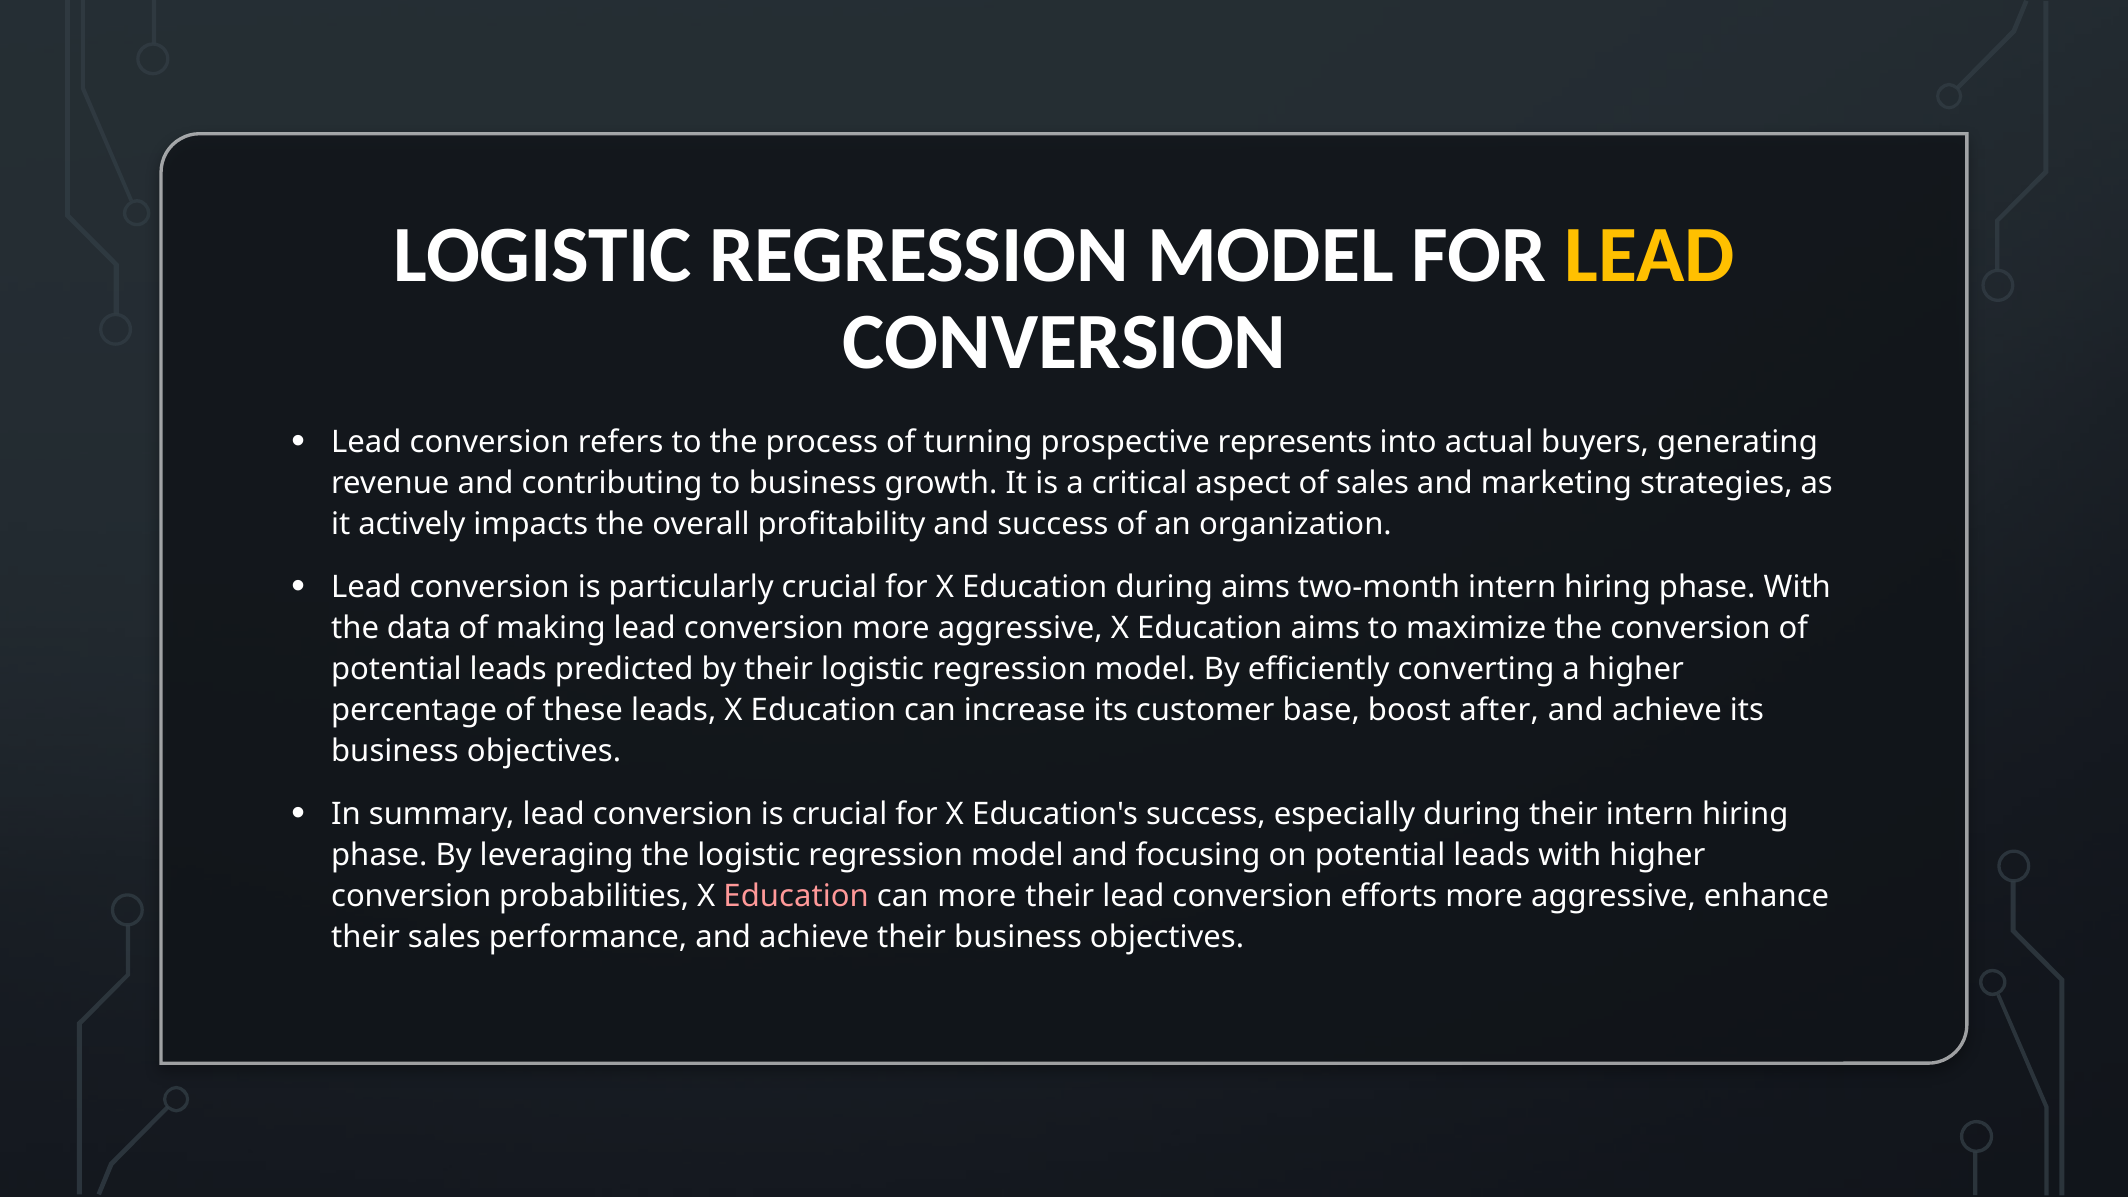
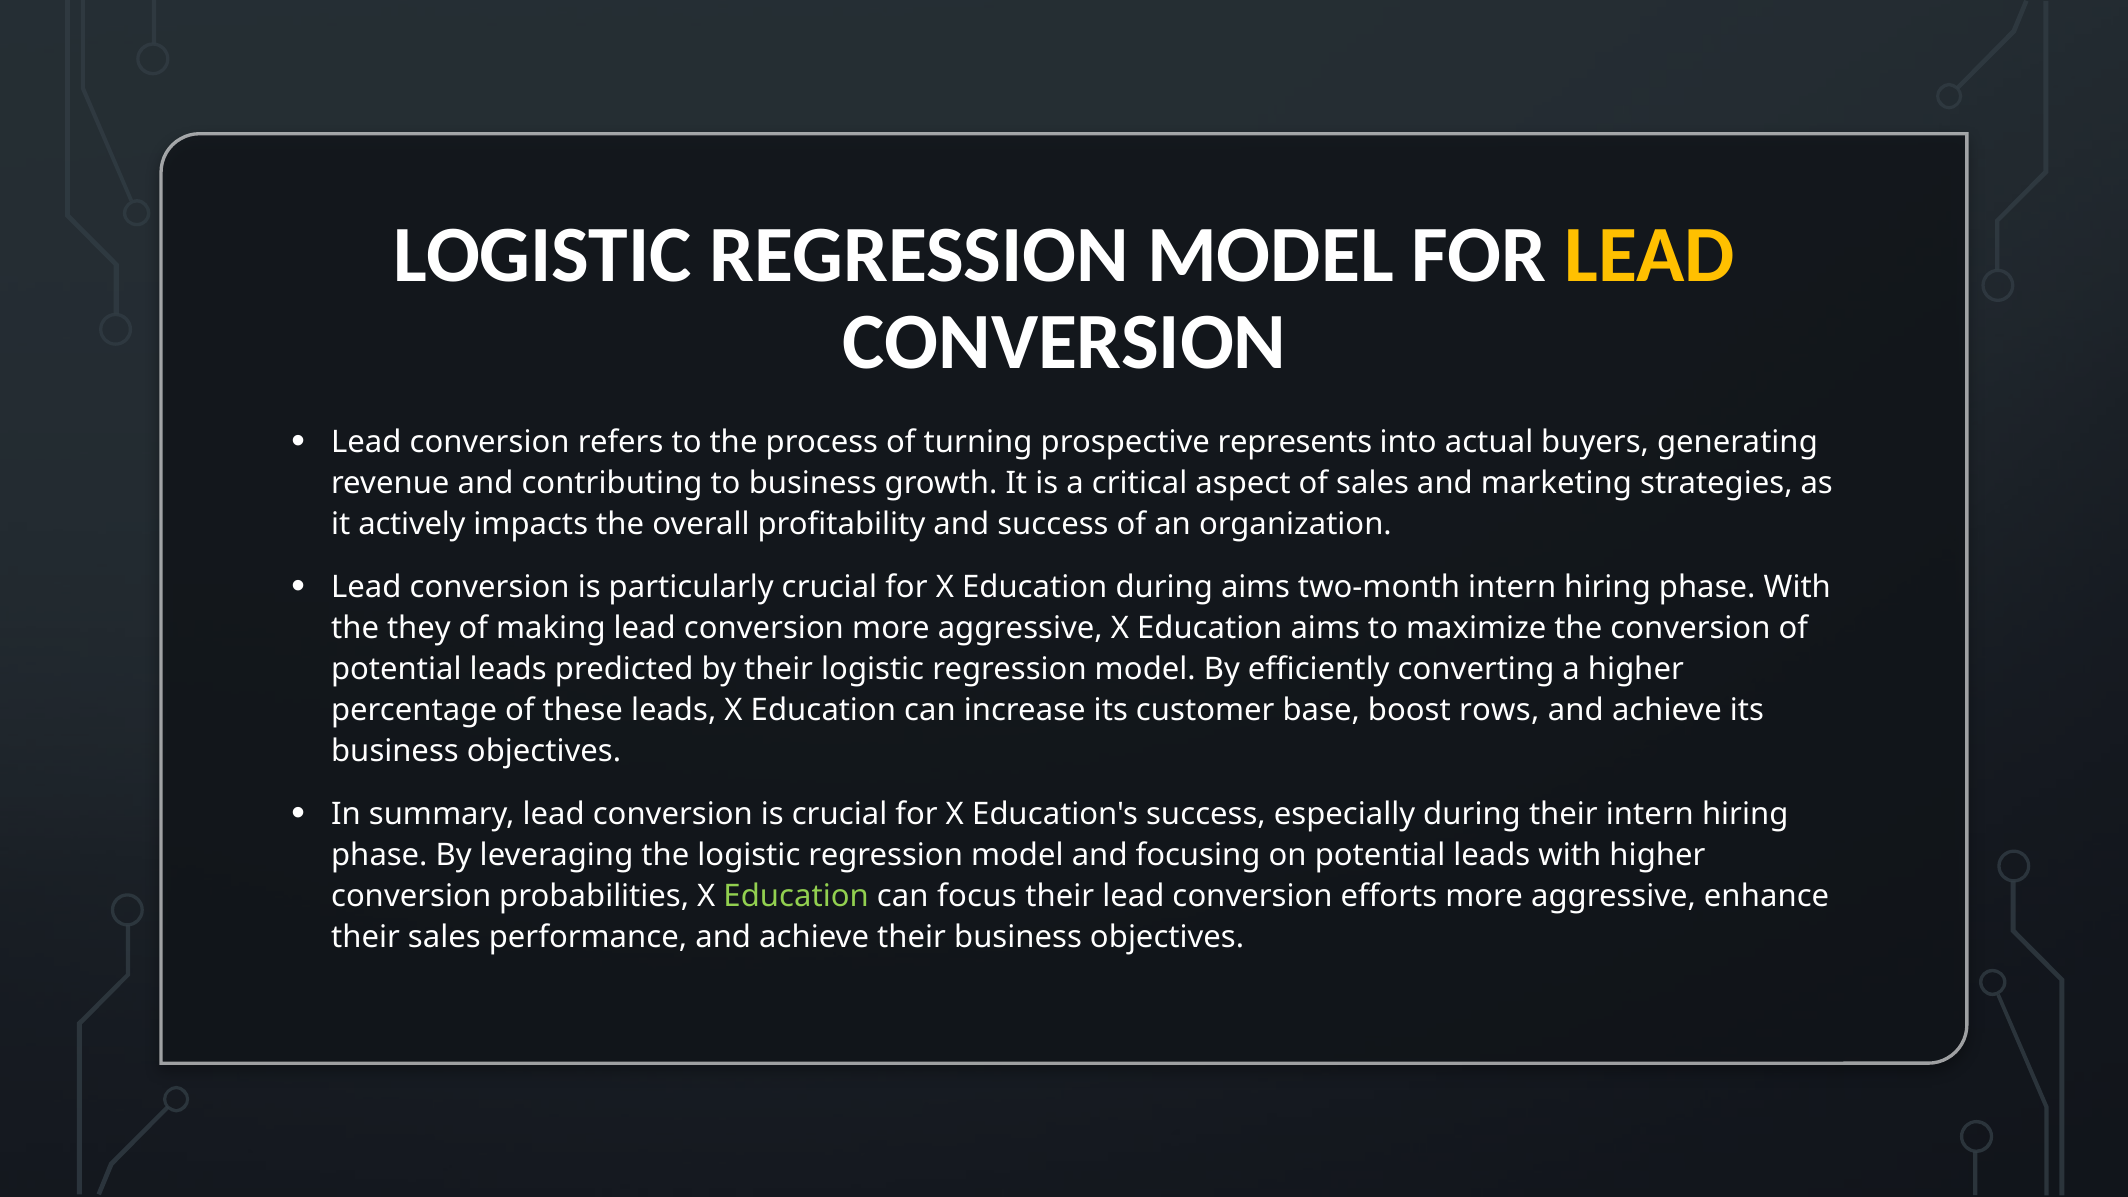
data: data -> they (419, 628)
after: after -> rows (1499, 710)
Education colour: pink -> light green (796, 896)
can more: more -> focus (977, 896)
